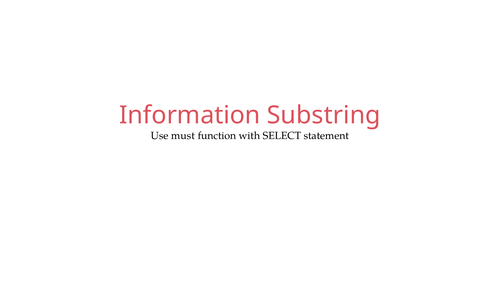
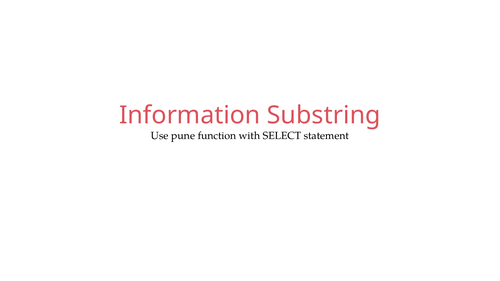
must: must -> pune (183, 136)
